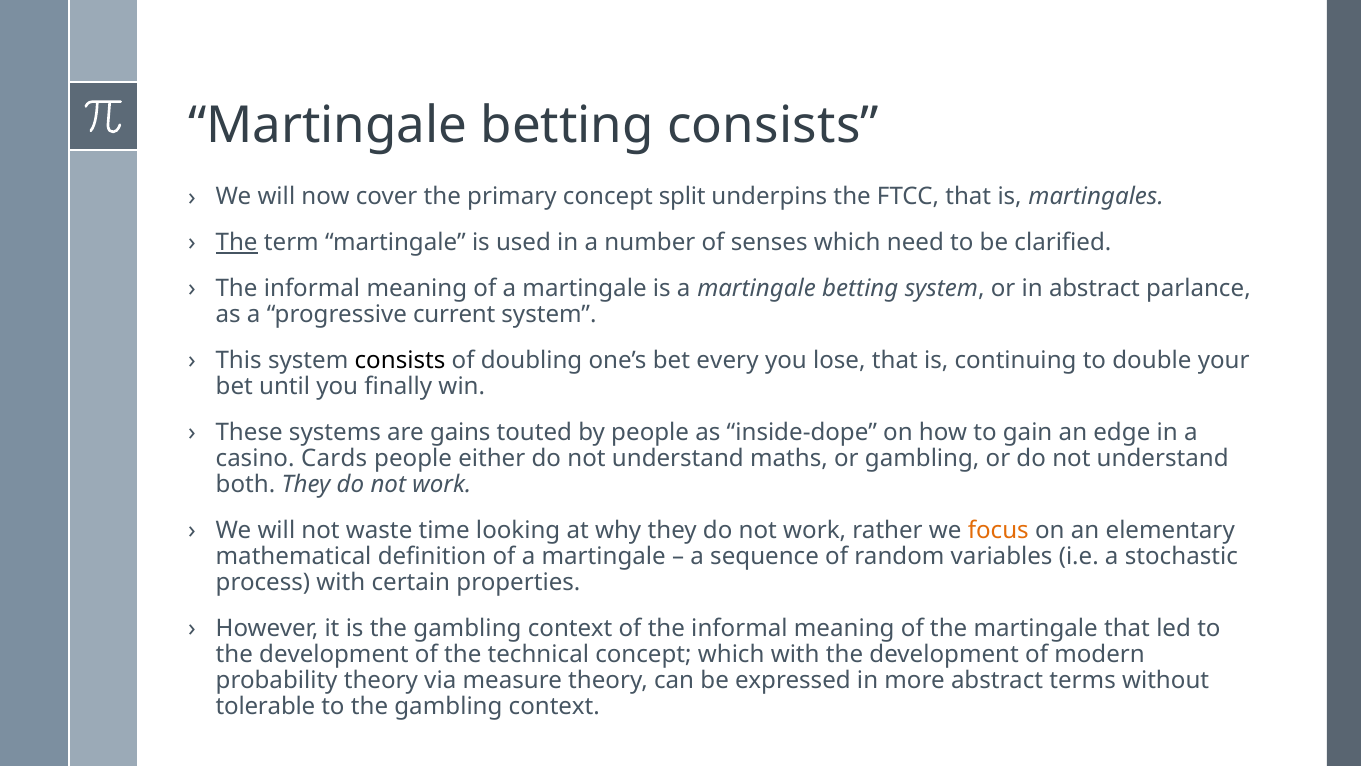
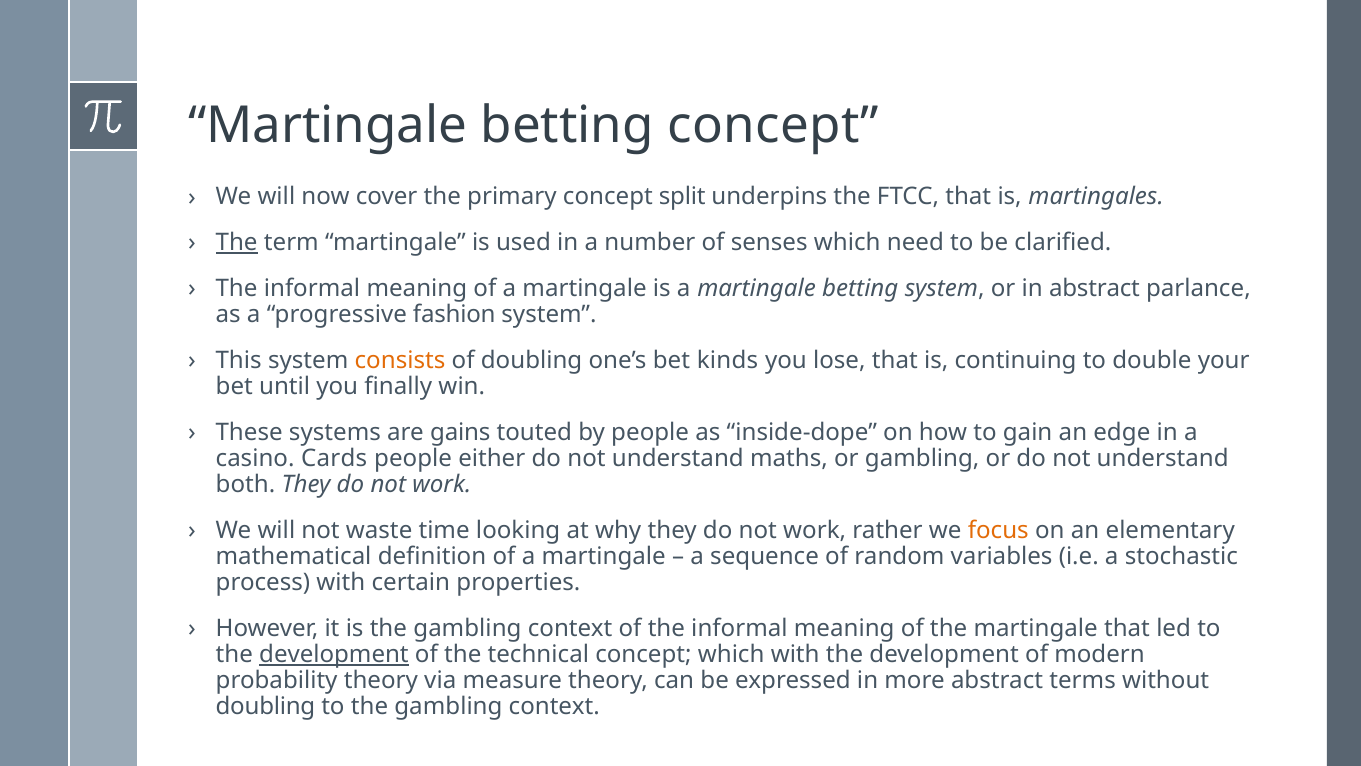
betting consists: consists -> concept (773, 125)
current: current -> fashion (454, 315)
consists colour: black -> orange (400, 360)
every: every -> kinds (727, 360)
development underline: none -> present (334, 654)
tolerable: tolerable -> doubling (265, 707)
